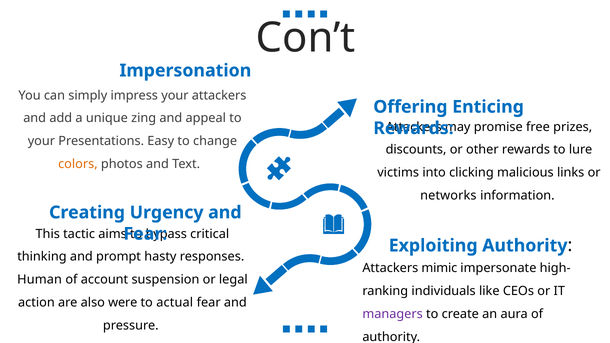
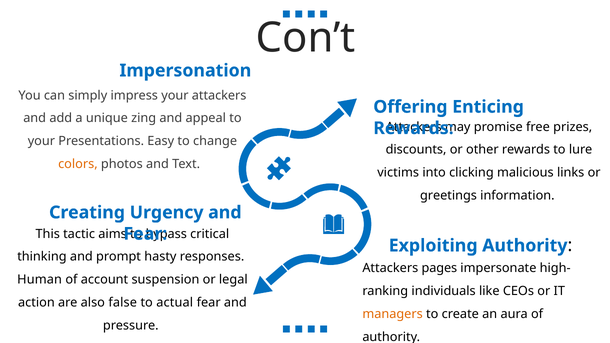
networks: networks -> greetings (448, 196)
mimic: mimic -> pages (439, 268)
were: were -> false (123, 303)
managers colour: purple -> orange (393, 314)
